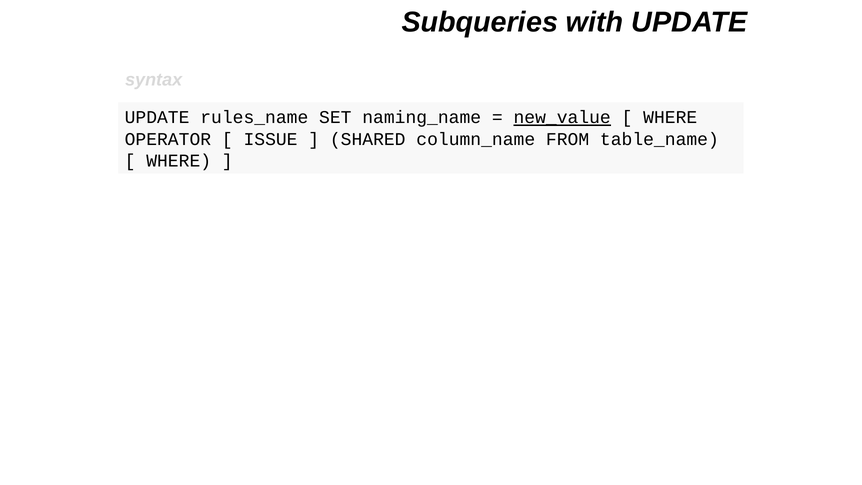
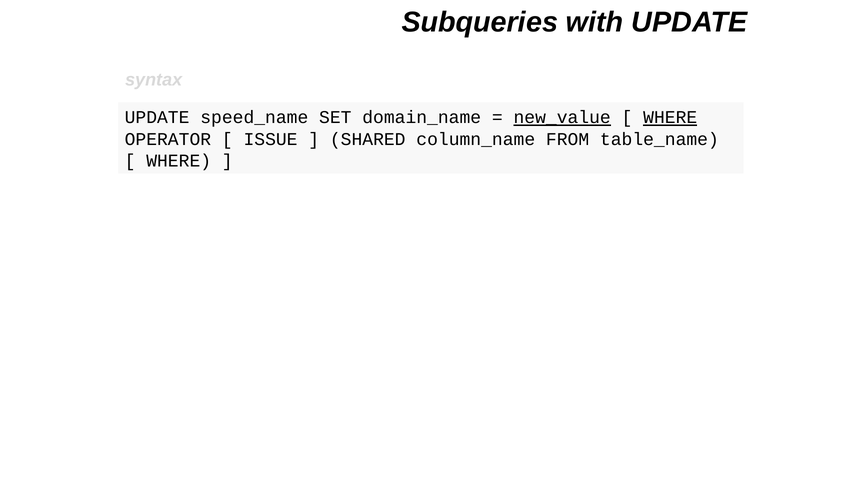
rules_name: rules_name -> speed_name (254, 118)
naming_name: naming_name -> domain_name (422, 118)
WHERE underline: none -> present (670, 118)
